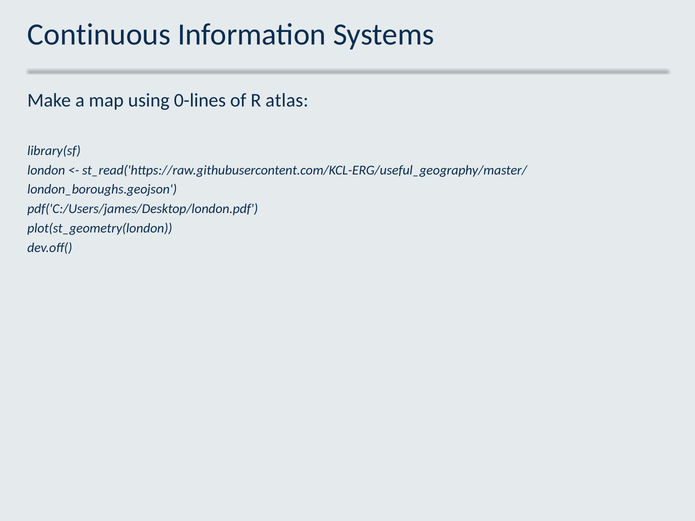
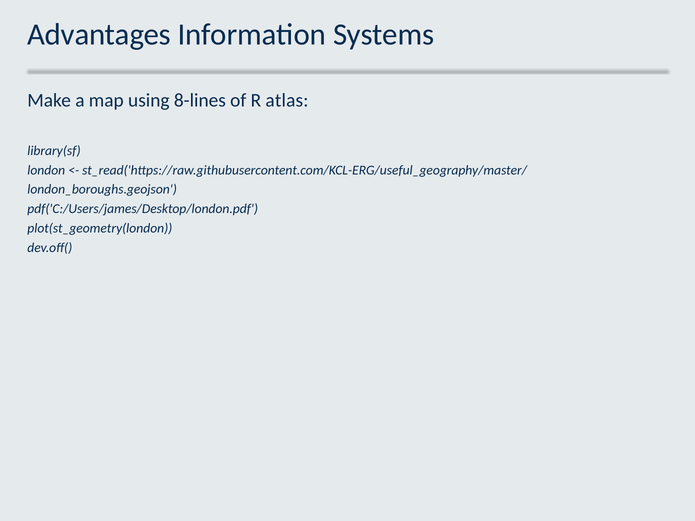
Continuous: Continuous -> Advantages (99, 34)
0-lines: 0-lines -> 8-lines (200, 100)
